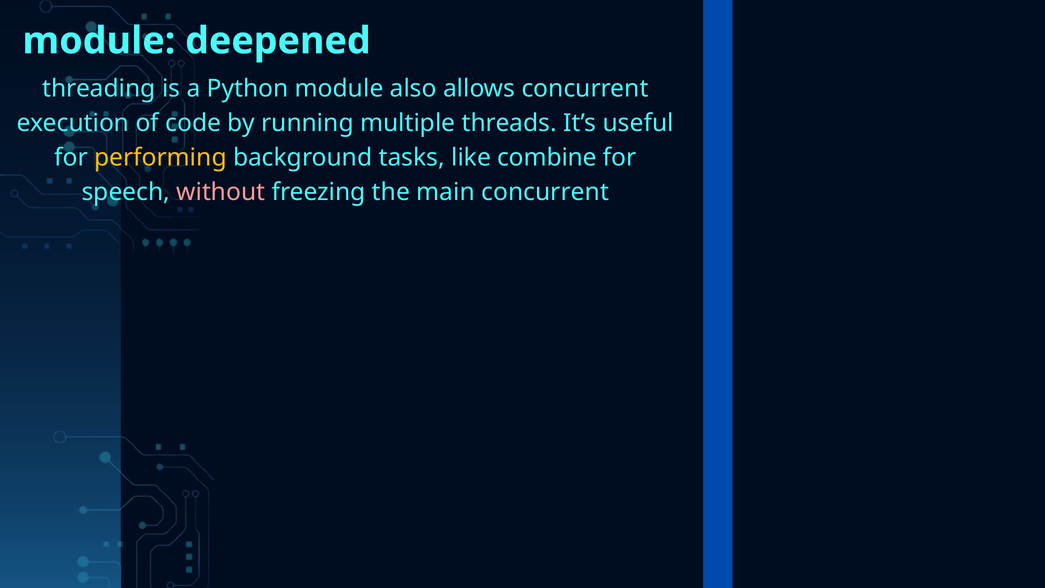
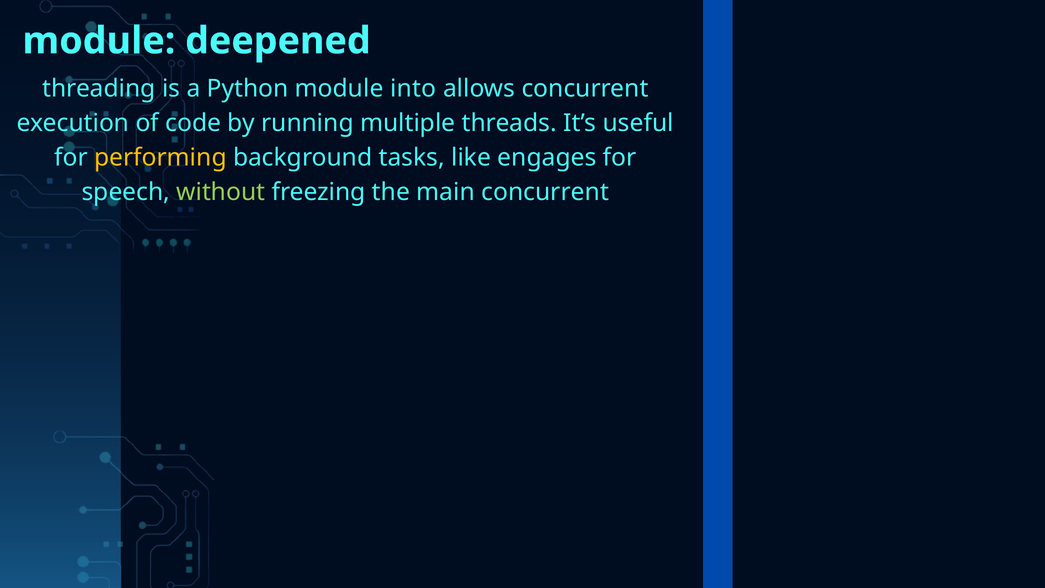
also: also -> into (413, 88)
combine: combine -> engages (547, 157)
without colour: pink -> light green (221, 192)
